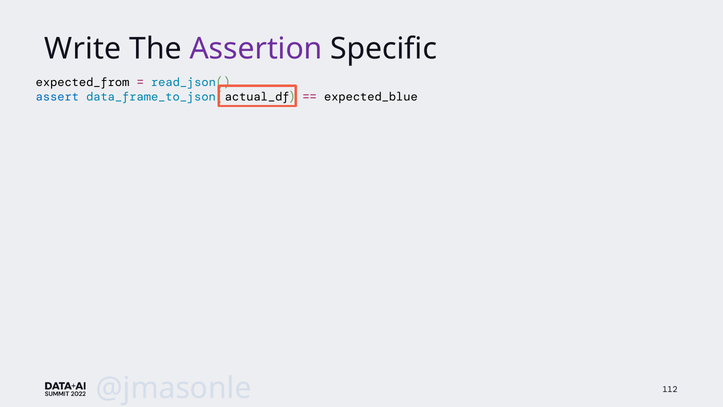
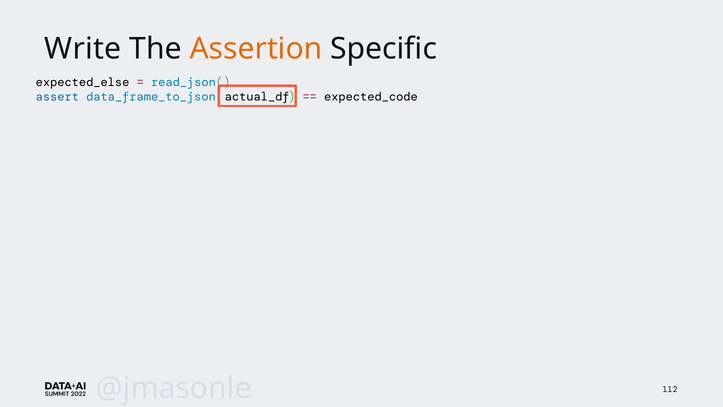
Assertion colour: purple -> orange (256, 49)
expected_from: expected_from -> expected_else (83, 82)
expected_blue: expected_blue -> expected_code (371, 97)
